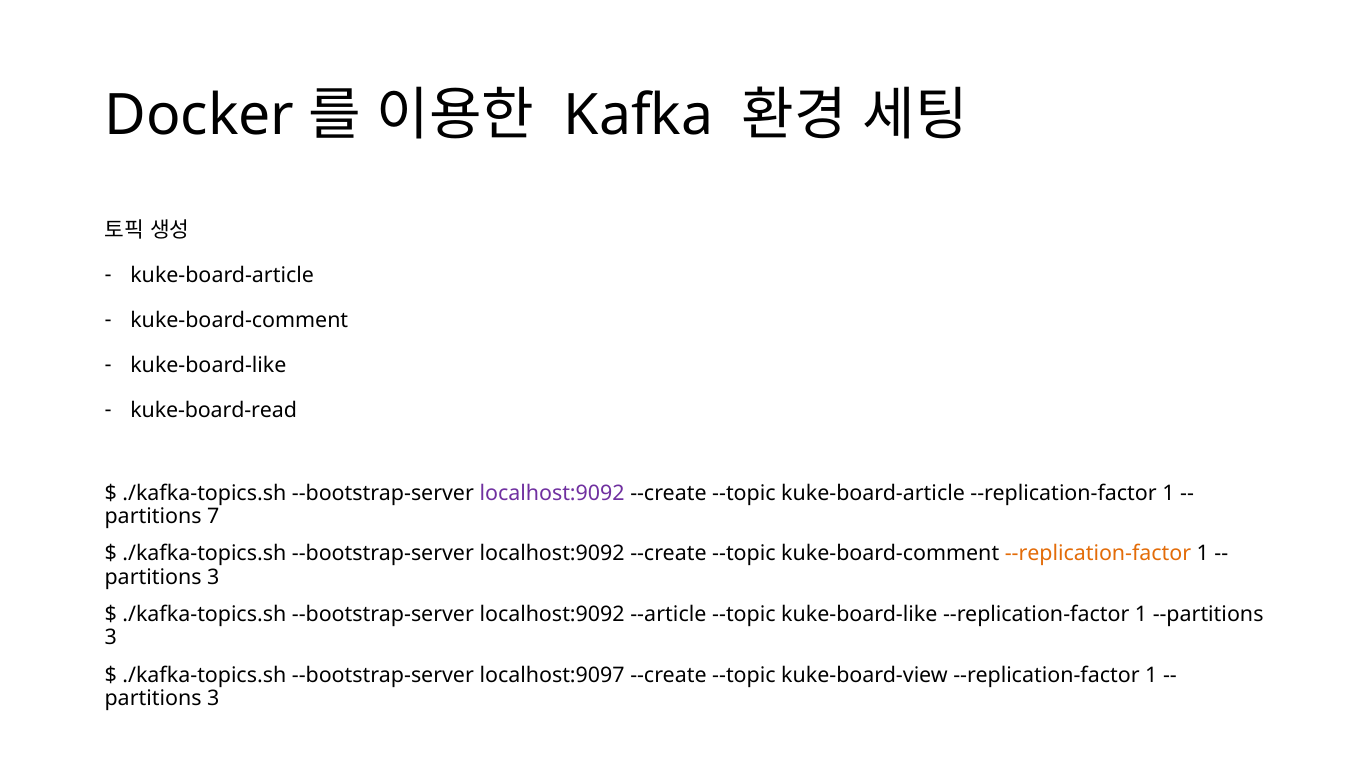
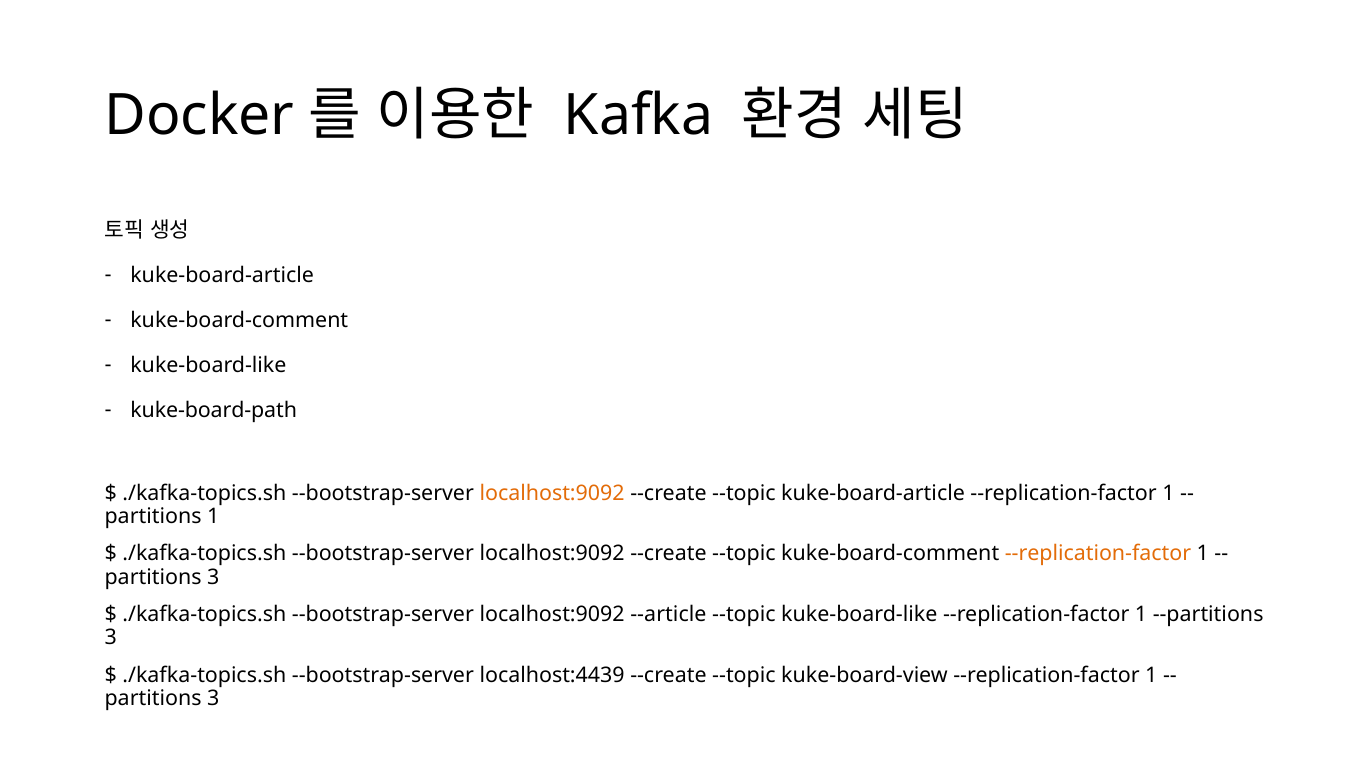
kuke-board-read: kuke-board-read -> kuke-board-path (214, 411)
localhost:9092 colour: purple -> orange (552, 493)
7: 7 -> 1 (213, 516)
localhost:9097: localhost:9097 -> localhost:4439 (552, 675)
